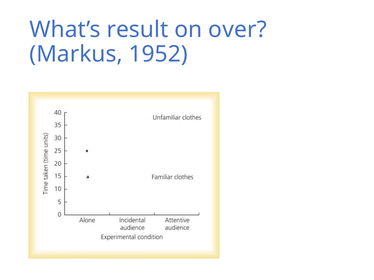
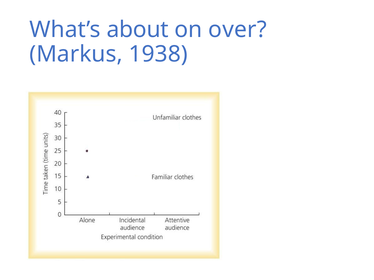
result: result -> about (138, 30)
1952: 1952 -> 1938 (158, 54)
